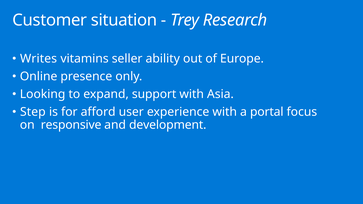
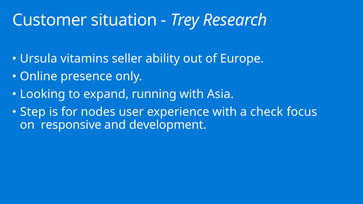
Writes: Writes -> Ursula (39, 59)
support: support -> running (154, 94)
afford: afford -> nodes (98, 112)
portal: portal -> check (267, 112)
